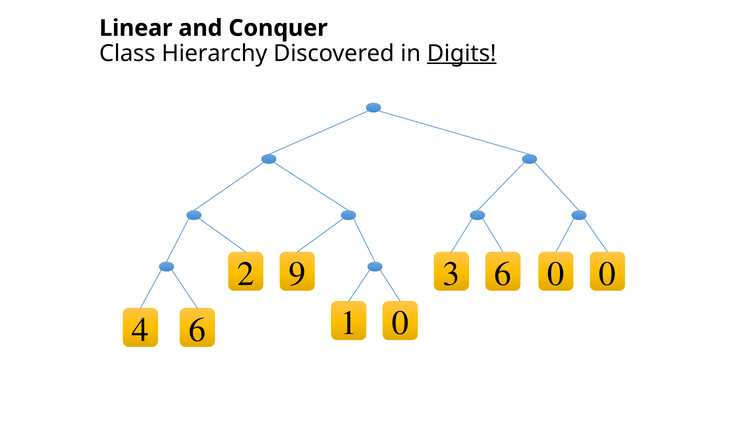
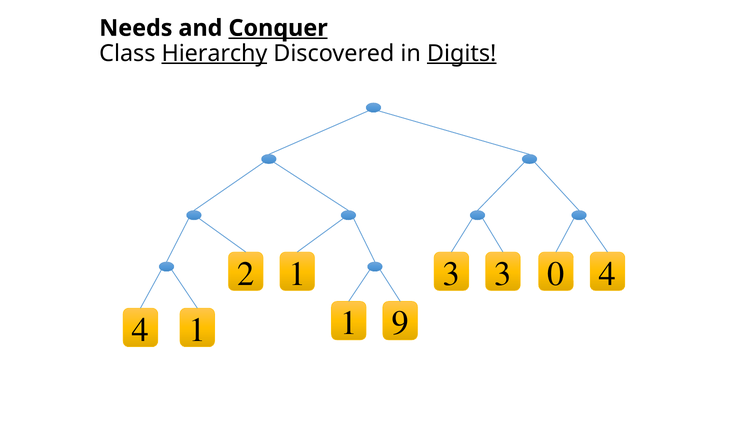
Linear: Linear -> Needs (136, 28)
Conquer underline: none -> present (278, 28)
Hierarchy underline: none -> present (214, 53)
2 9: 9 -> 1 (297, 274)
3 6: 6 -> 3 (503, 274)
0 0: 0 -> 4 (607, 274)
1 0: 0 -> 9 (400, 323)
4 6: 6 -> 1 (197, 330)
